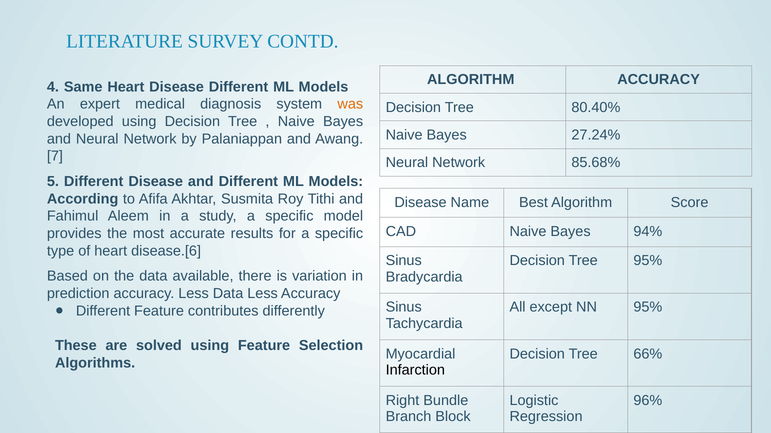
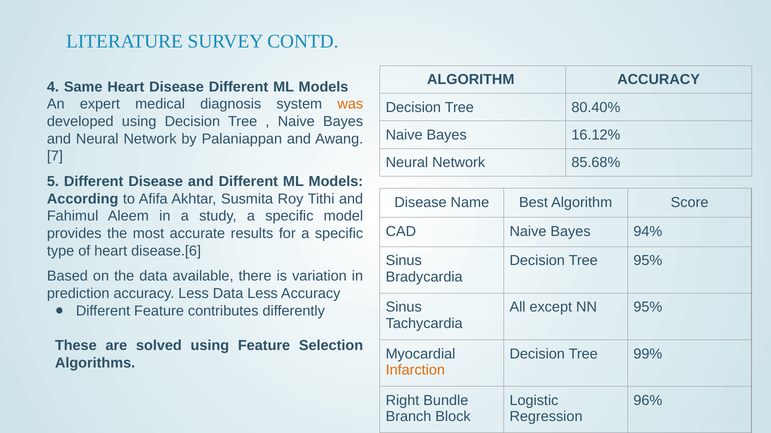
27.24%: 27.24% -> 16.12% (596, 135)
66%: 66% -> 99% (648, 354)
Infarction colour: black -> orange (415, 371)
